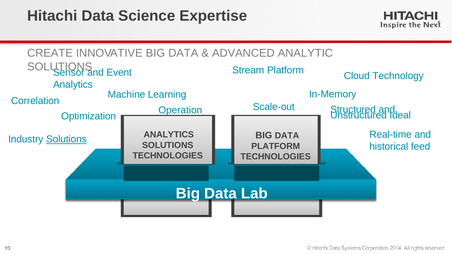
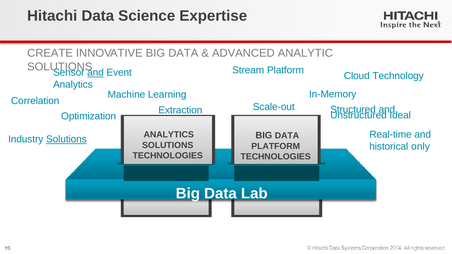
and underline: none -> present (96, 73)
Operation: Operation -> Extraction (180, 110)
feed: feed -> only (421, 147)
